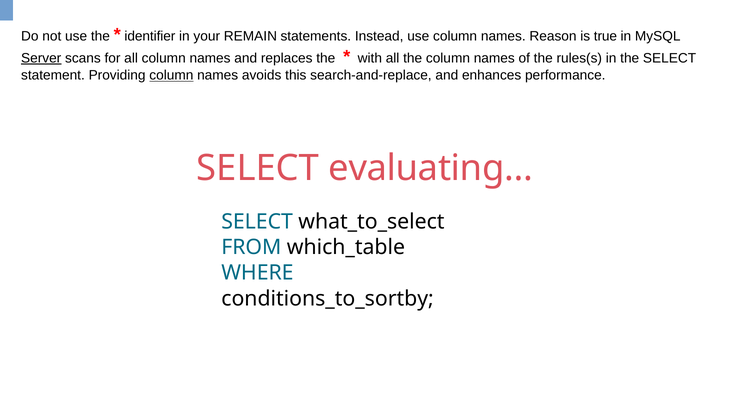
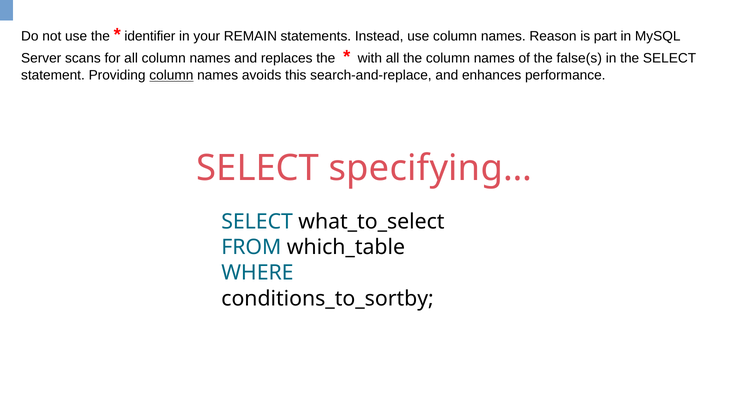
true: true -> part (605, 36)
Server underline: present -> none (41, 58)
rules(s: rules(s -> false(s (579, 58)
evaluating…: evaluating… -> specifying… (430, 168)
